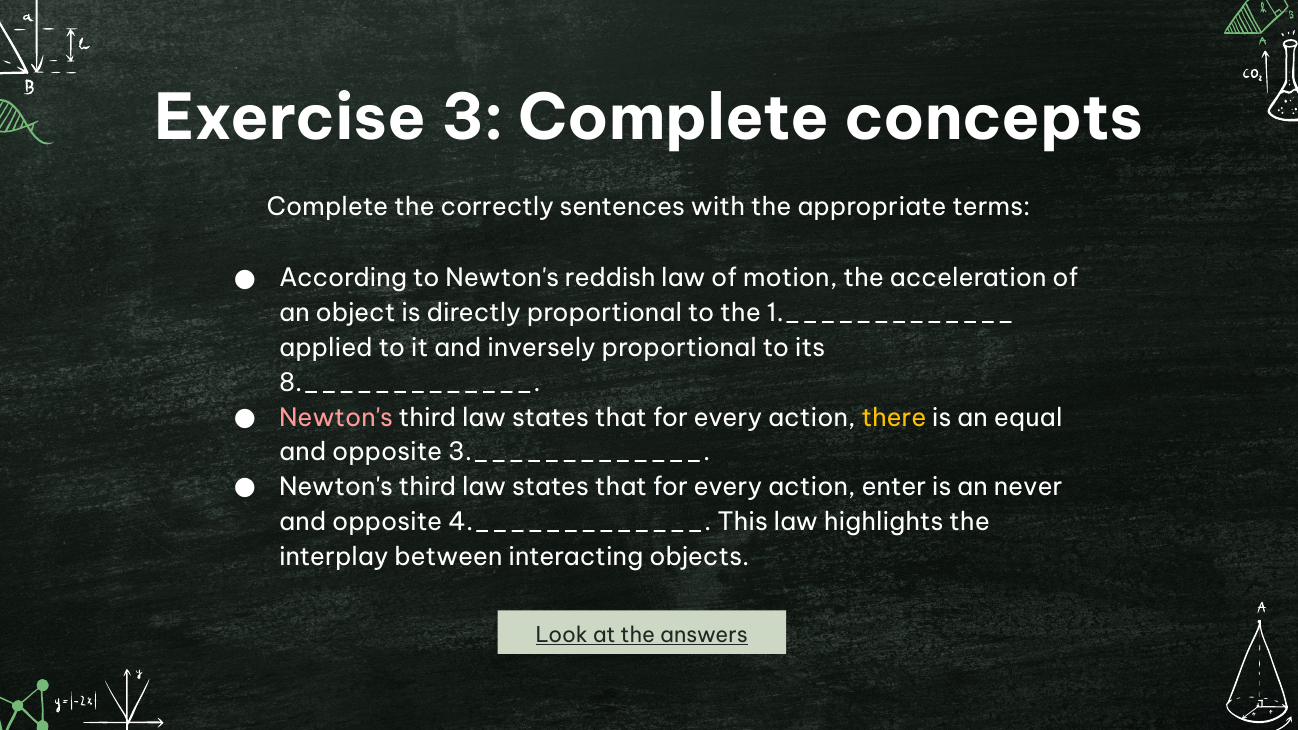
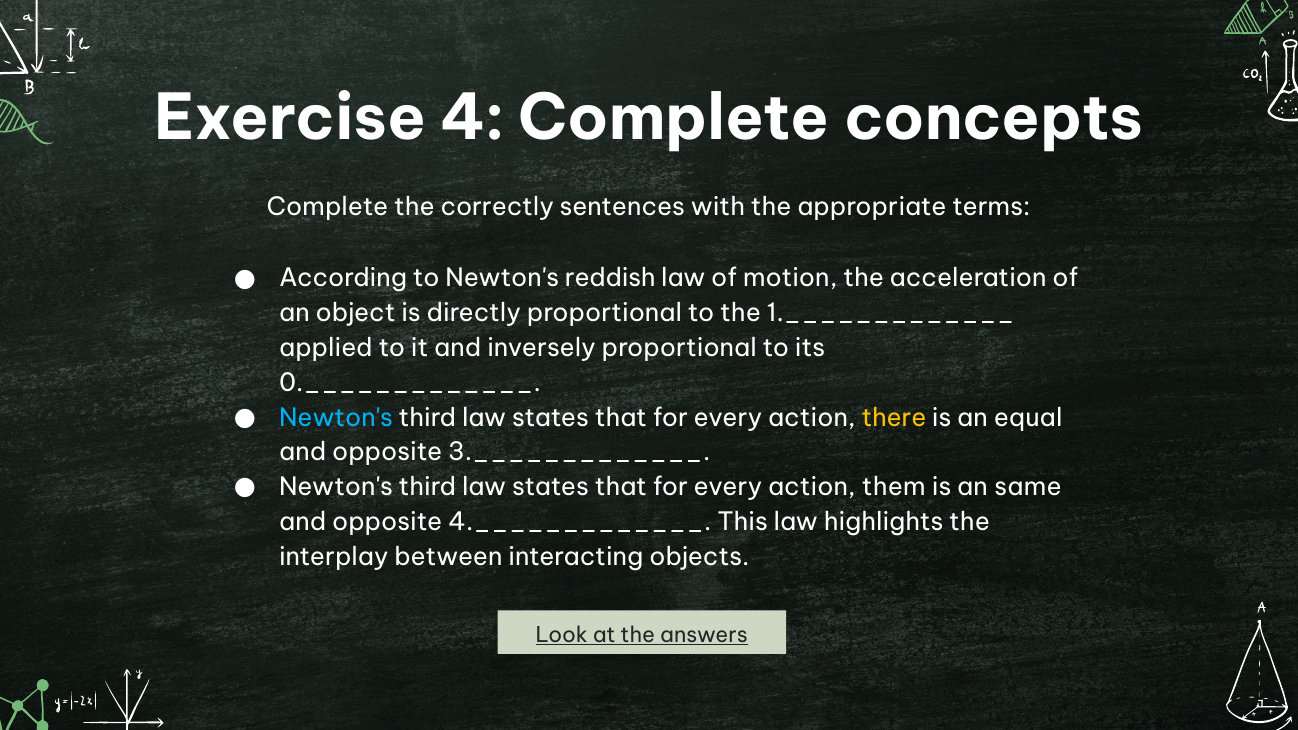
3: 3 -> 4 (473, 118)
8._____________: 8._____________ -> 0._____________ (410, 383)
Newton's colour: pink -> light blue (336, 418)
enter: enter -> them (894, 488)
never: never -> same (1028, 488)
